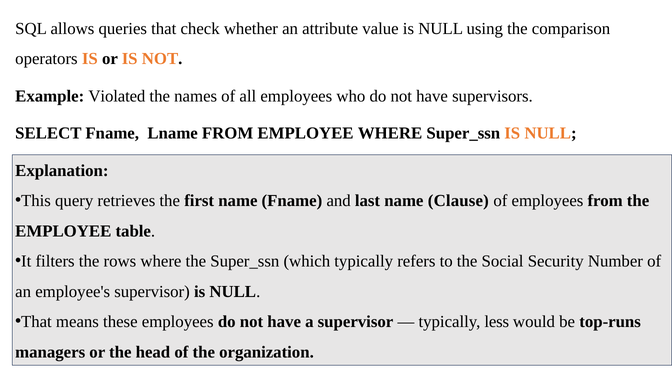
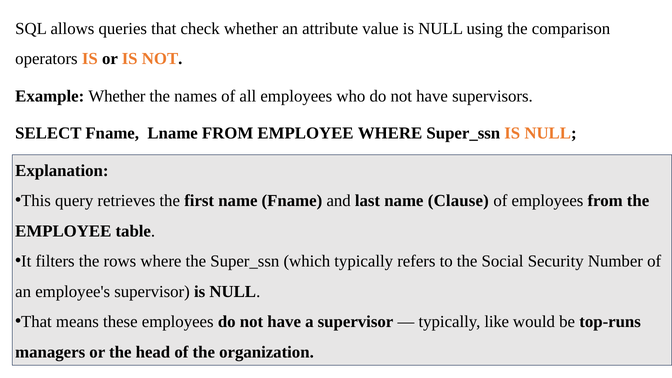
Example Violated: Violated -> Whether (117, 96)
less: less -> like (497, 322)
